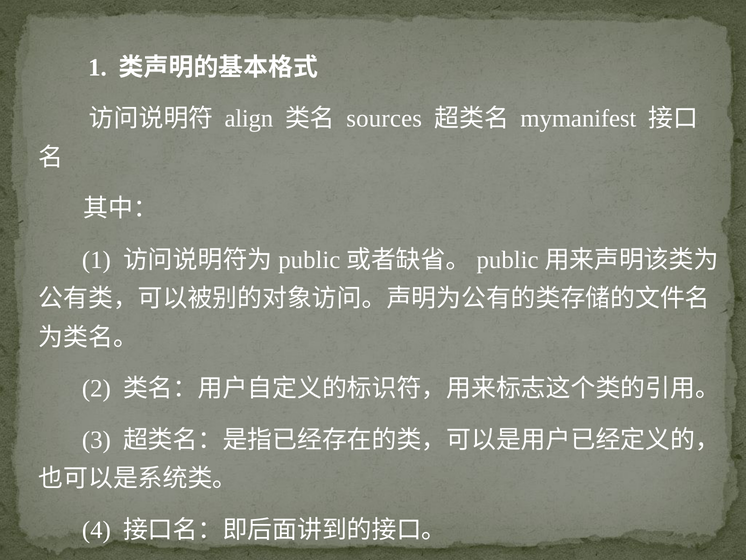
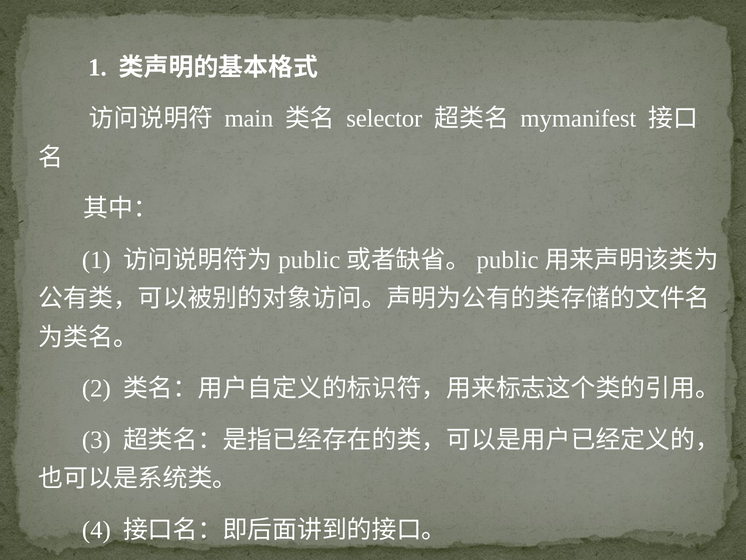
align: align -> main (249, 118)
sources: sources -> selector (384, 118)
